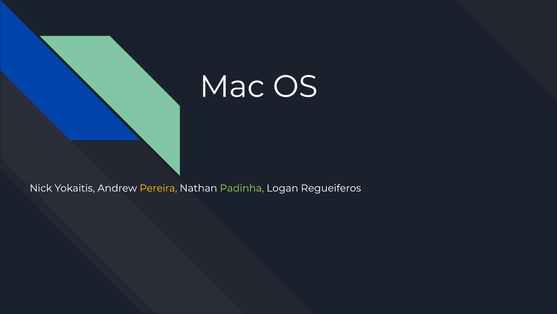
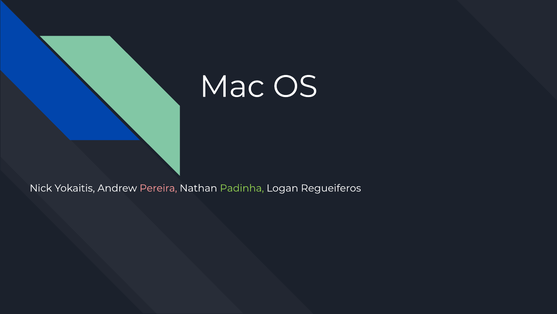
Pereira colour: yellow -> pink (158, 188)
